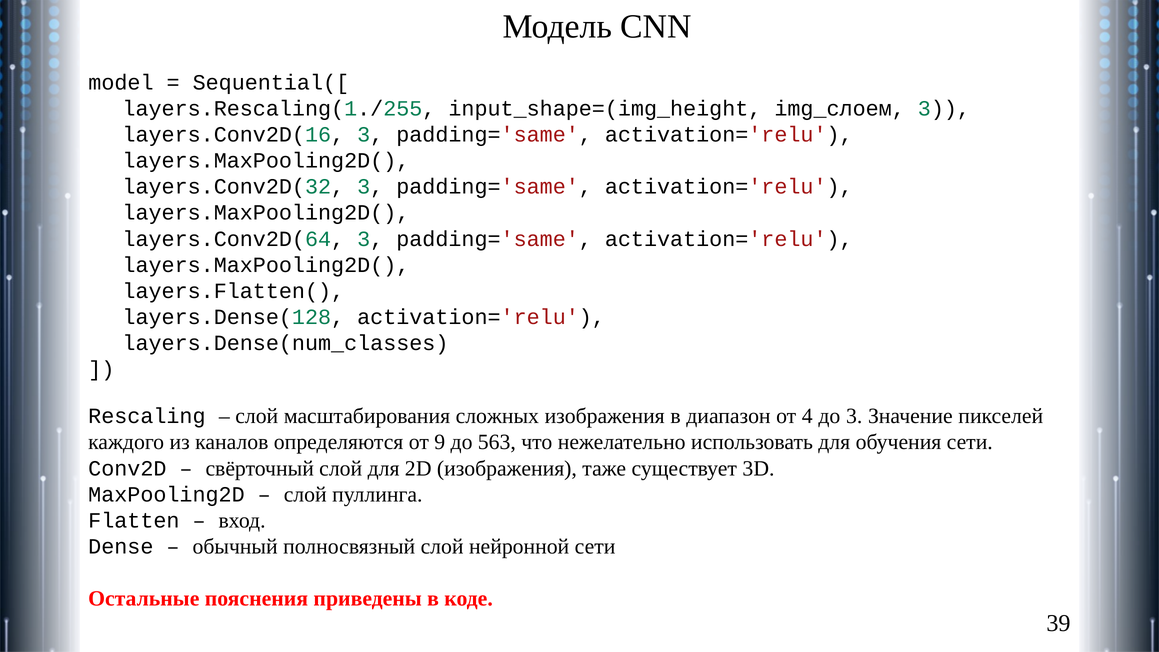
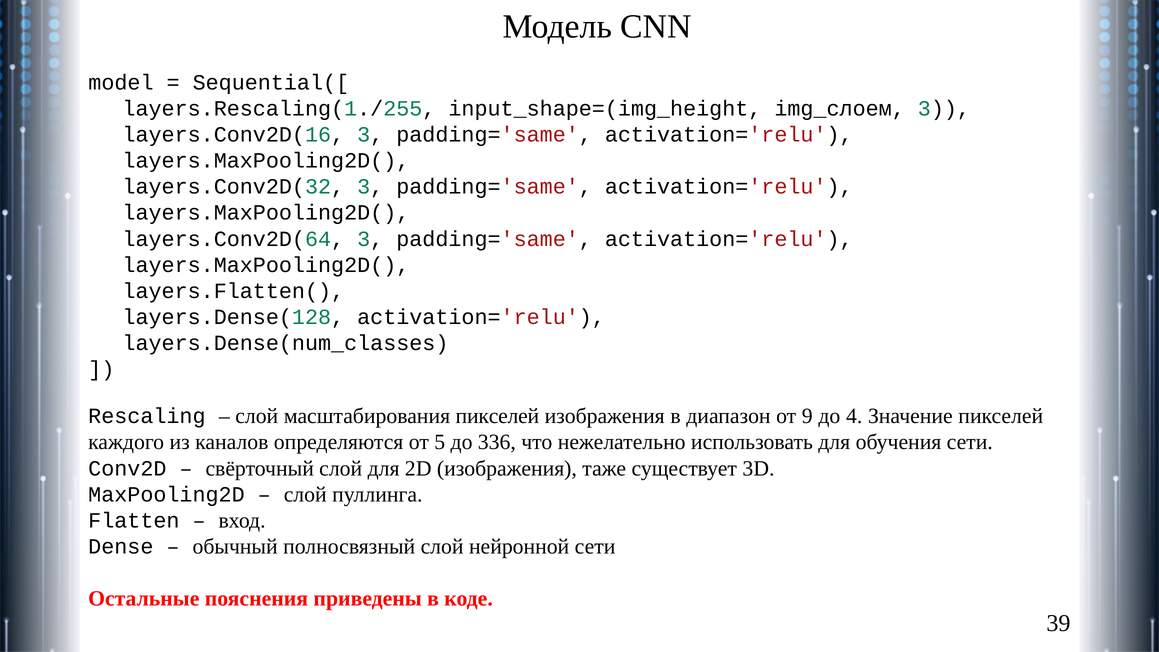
масштабирования сложных: сложных -> пикселей (497, 416)
4: 4 -> 9 (807, 416)
до 3: 3 -> 4 (854, 416)
9: 9 -> 5 (440, 442)
563: 563 -> 336 (497, 442)
